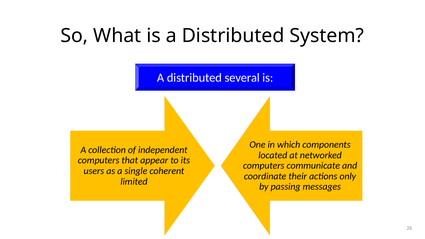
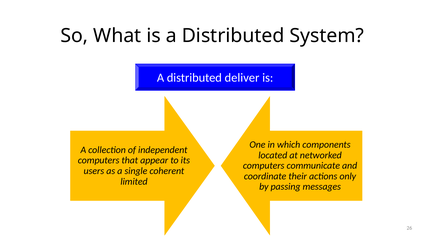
several: several -> deliver (242, 78)
